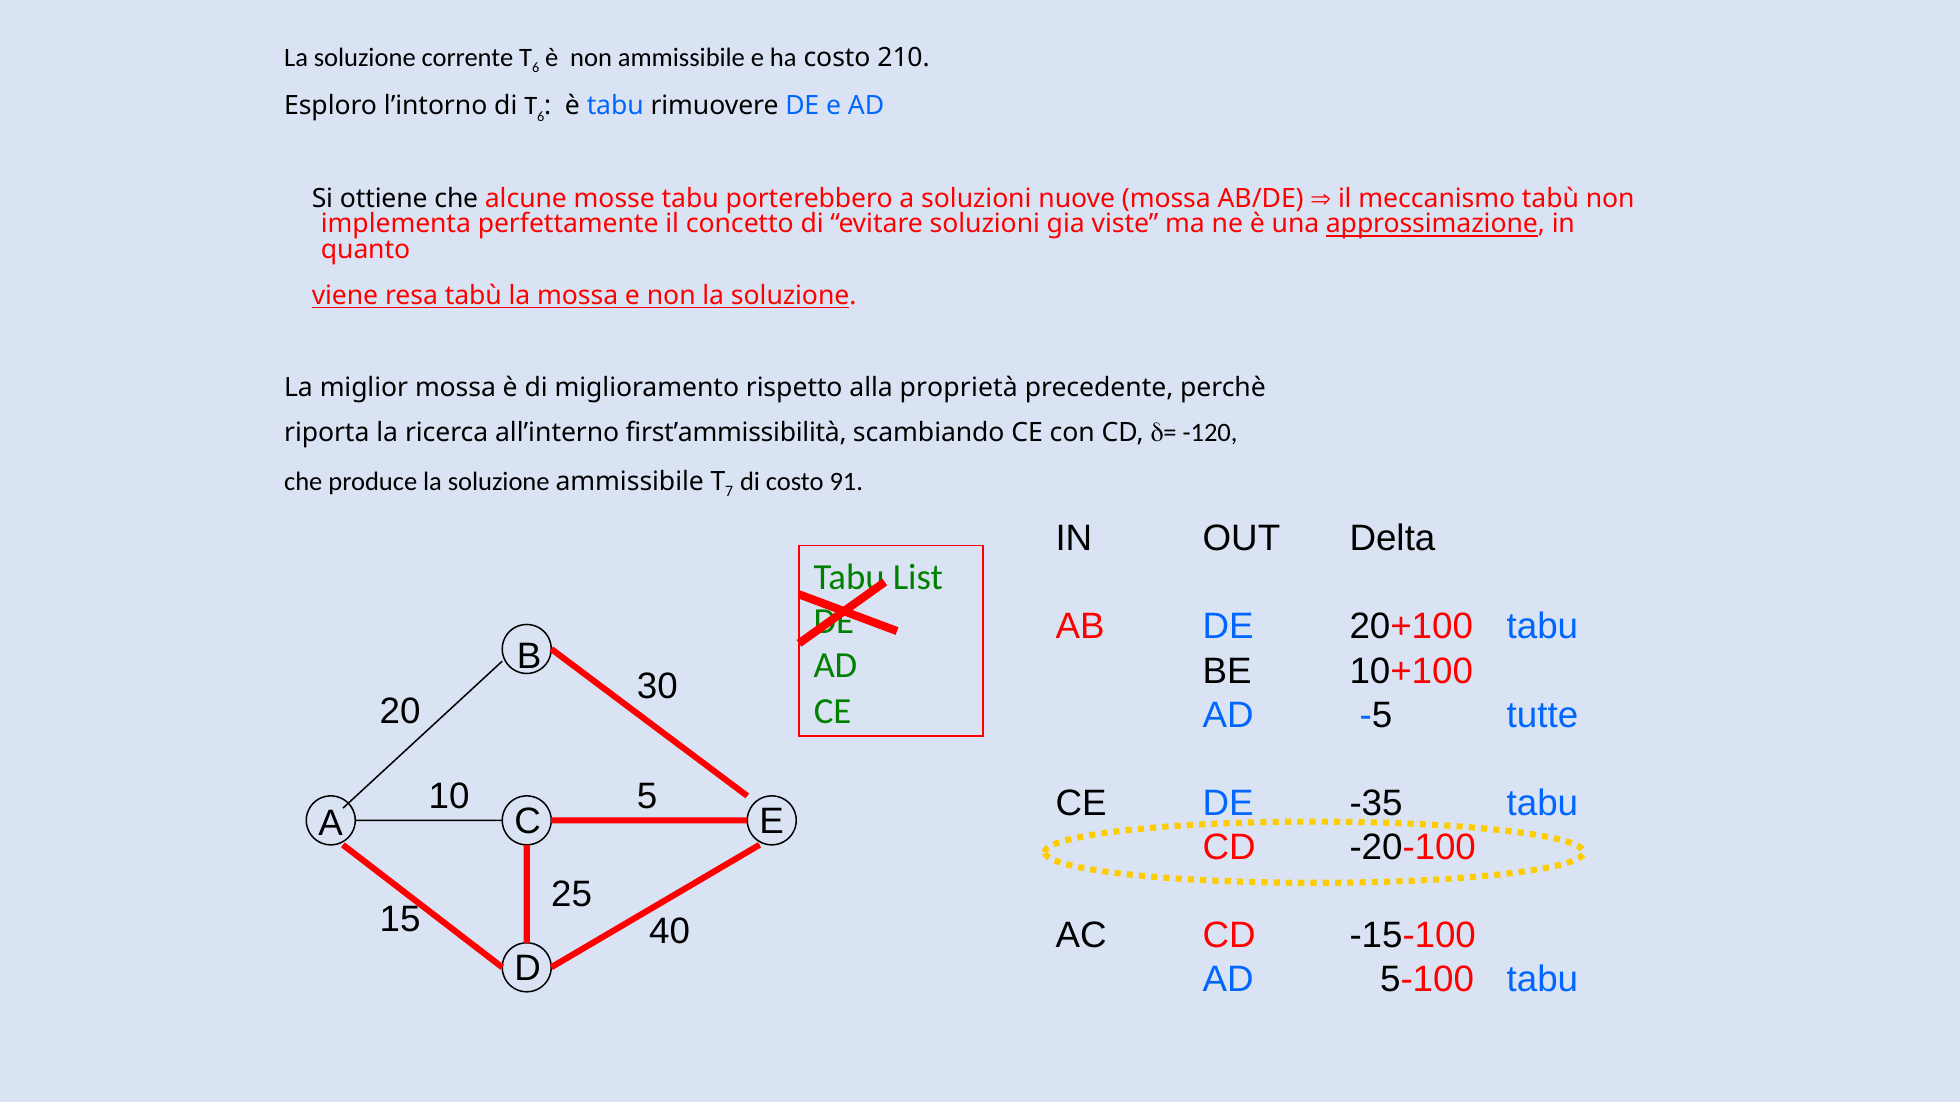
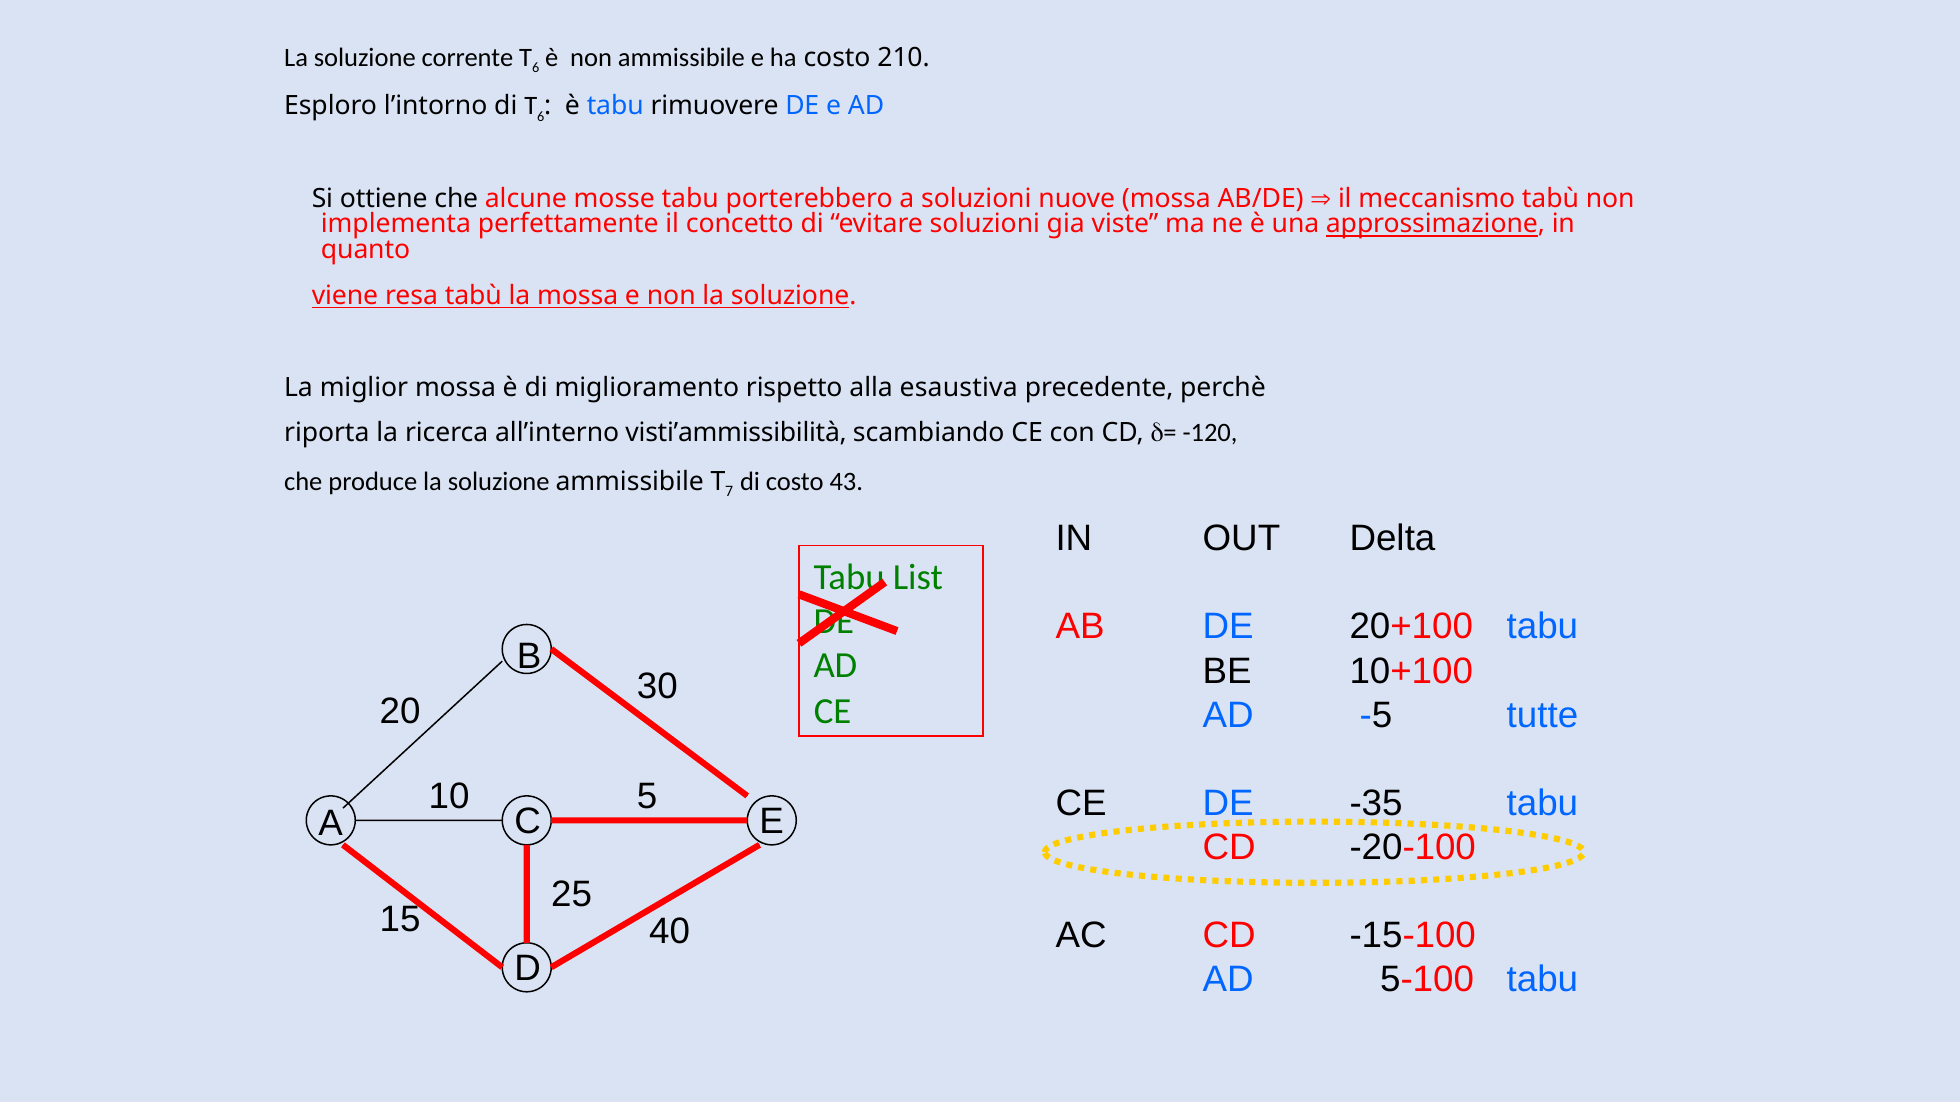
proprietà: proprietà -> esaustiva (959, 387)
first’ammissibilità: first’ammissibilità -> visti’ammissibilità (736, 433)
91: 91 -> 43 (846, 482)
